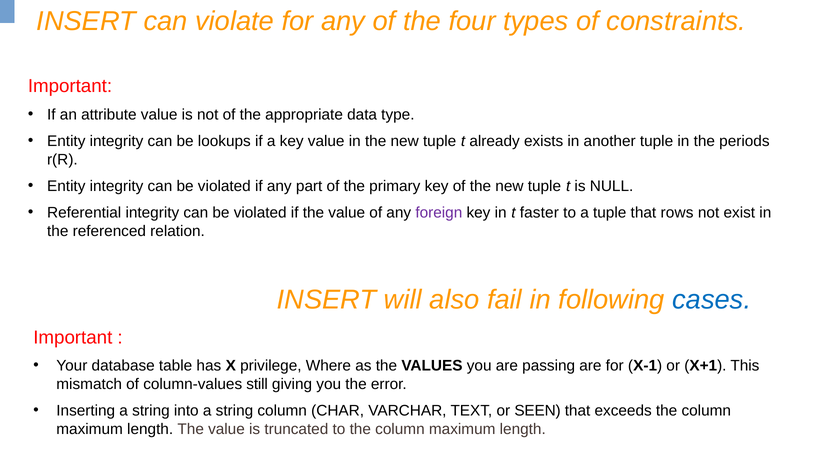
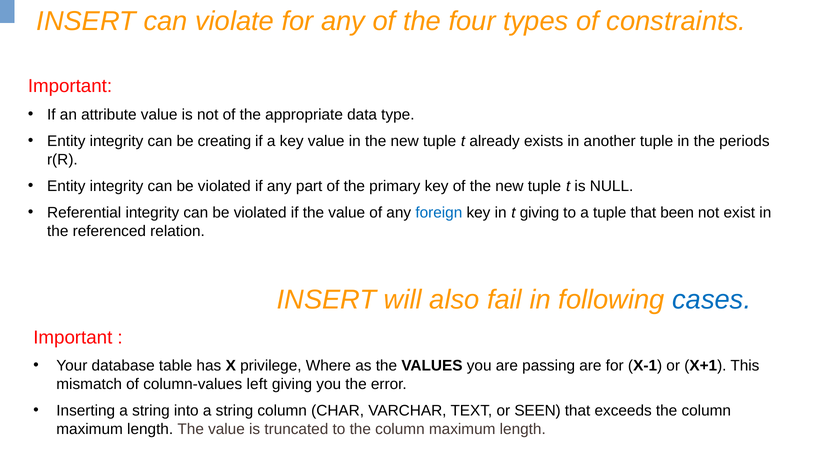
lookups: lookups -> creating (224, 141)
foreign colour: purple -> blue (439, 213)
t faster: faster -> giving (539, 213)
rows: rows -> been (677, 213)
still: still -> left (257, 385)
